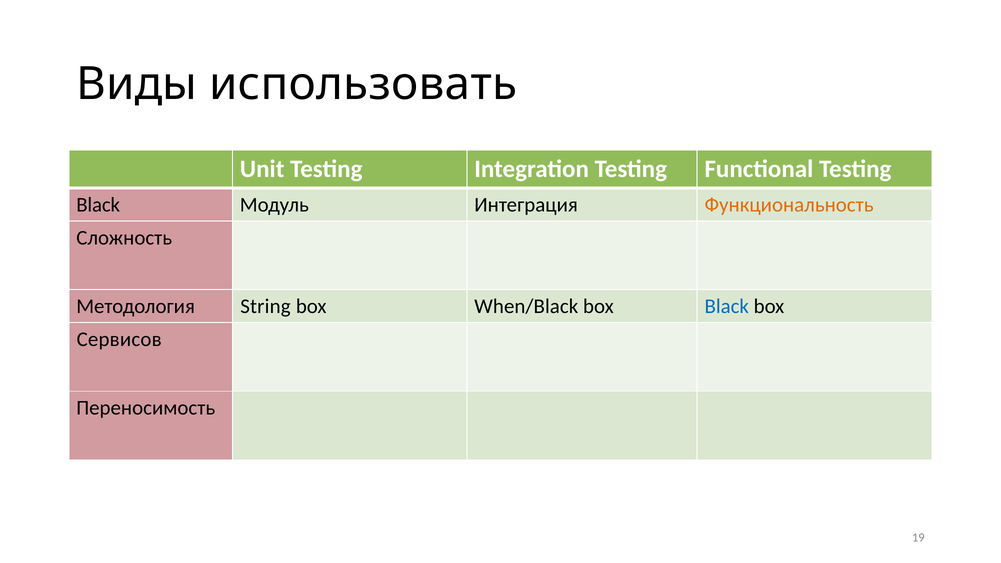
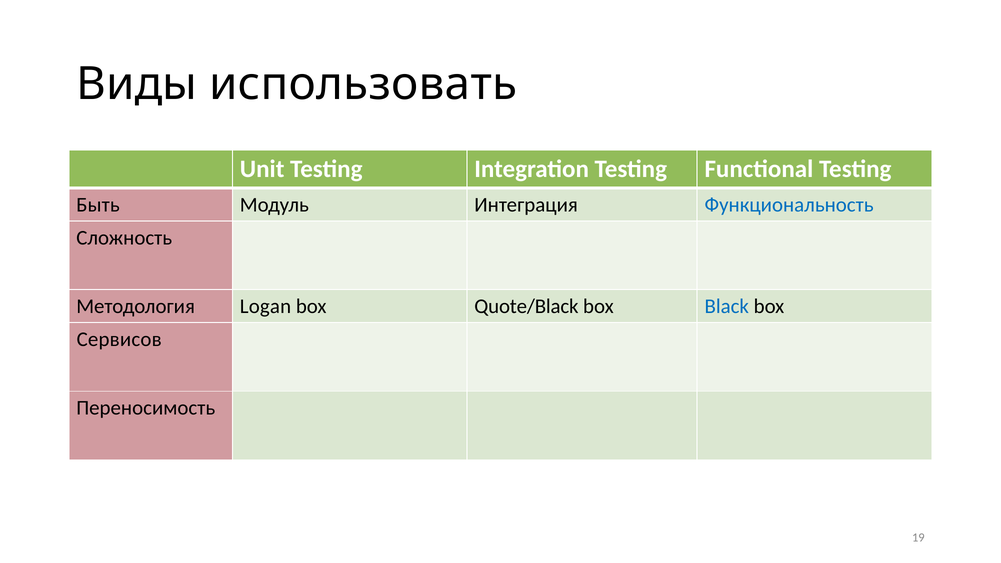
Black: Black -> Быть (98, 205)
Функциональность colour: orange -> blue (789, 205)
String: String -> Logan (265, 306)
When/Black: When/Black -> Quote/Black (526, 306)
